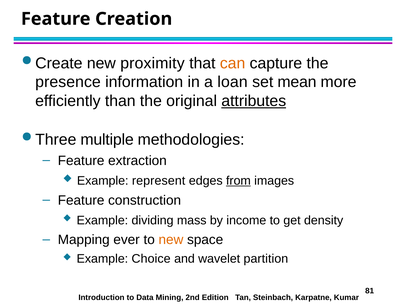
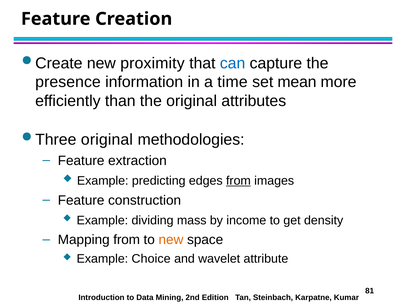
can colour: orange -> blue (233, 63)
loan: loan -> time (232, 82)
attributes underline: present -> none (254, 101)
Three multiple: multiple -> original (107, 140)
represent: represent -> predicting (159, 181)
Mapping ever: ever -> from (127, 240)
partition: partition -> attribute (266, 259)
